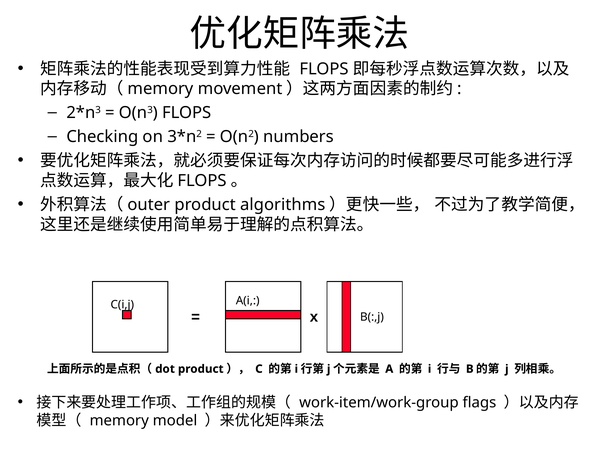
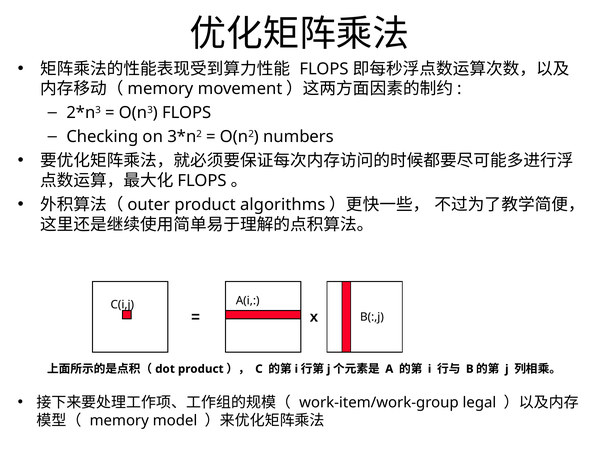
flags: flags -> legal (479, 403)
